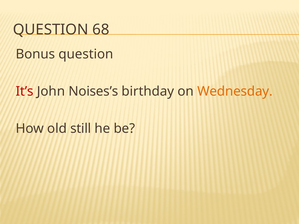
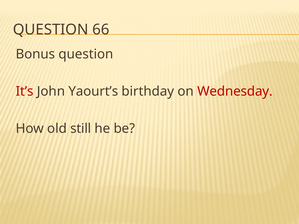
68: 68 -> 66 (101, 30)
Noises’s: Noises’s -> Yaourt’s (93, 91)
Wednesday colour: orange -> red (235, 91)
